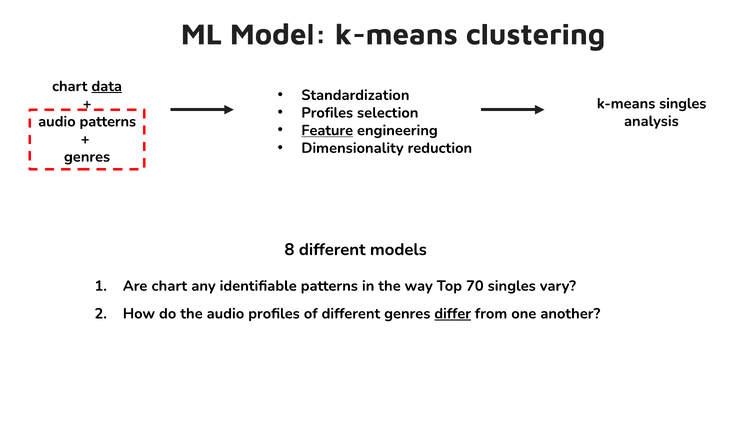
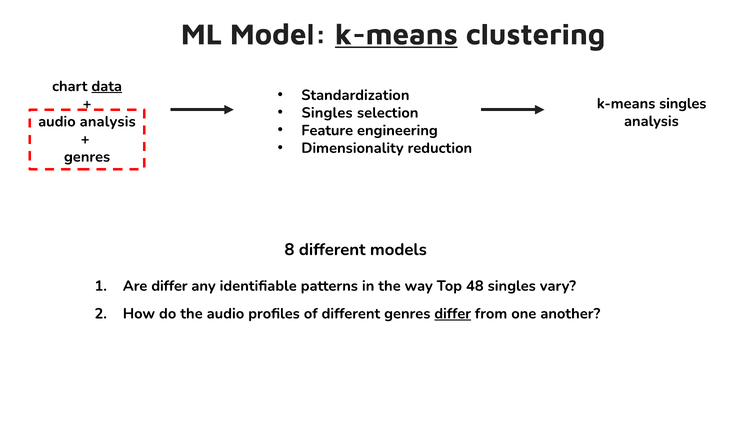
k-means underline: none -> present (396, 35)
Profiles: Profiles -> Singles (327, 113)
audio patterns: patterns -> analysis (108, 121)
Feature underline: present -> none (327, 130)
Are chart: chart -> differ (169, 286)
70: 70 -> 48 (475, 286)
